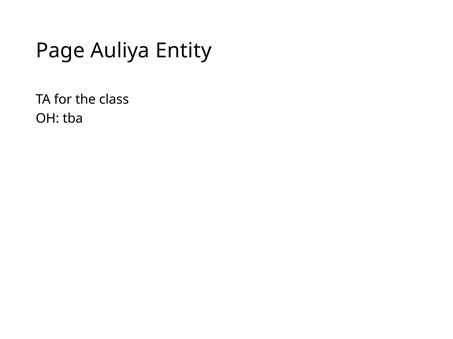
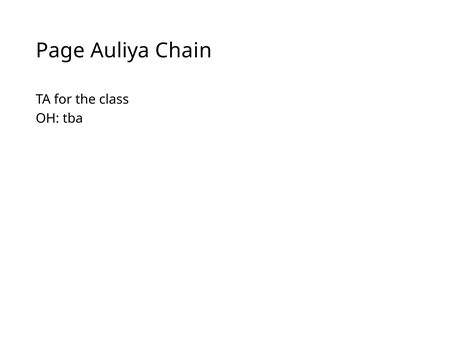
Entity: Entity -> Chain (184, 51)
